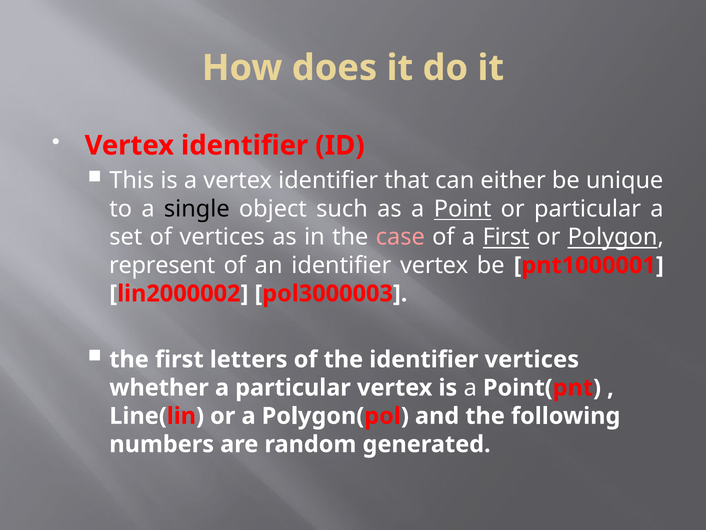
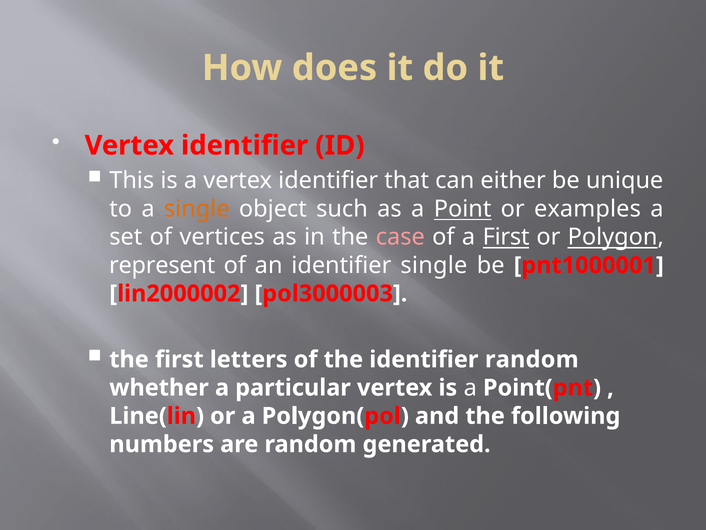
single colour: black -> orange (197, 209)
or particular: particular -> examples (587, 209)
identifier vertex: vertex -> single (434, 265)
identifier vertices: vertices -> random (532, 359)
